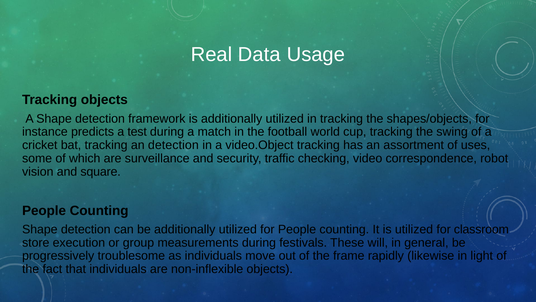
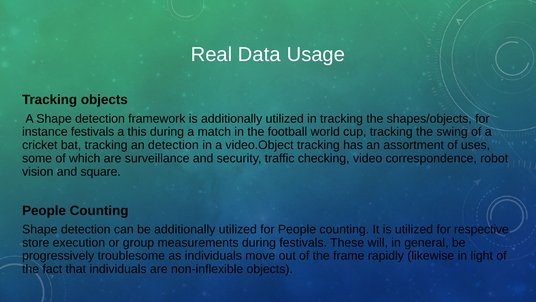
instance predicts: predicts -> festivals (93, 132)
test: test -> this (137, 132)
classroom: classroom -> respective (481, 229)
